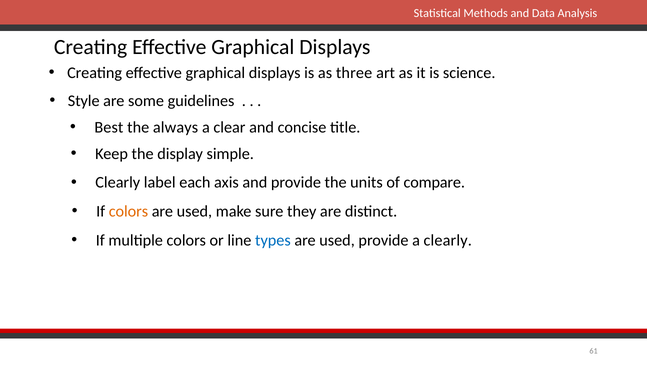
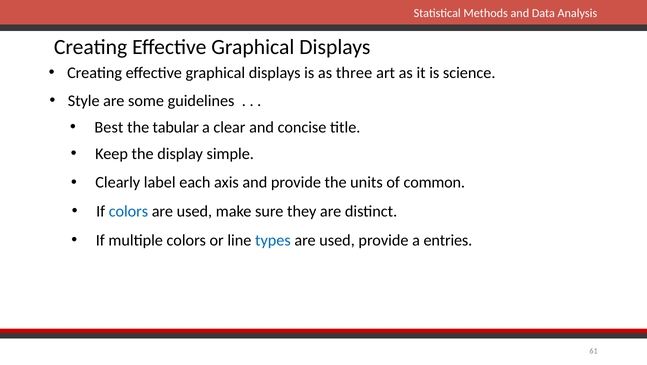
always: always -> tabular (176, 127)
compare: compare -> common (434, 183)
colors colour: orange -> blue (128, 211)
a clearly: clearly -> entries (448, 240)
